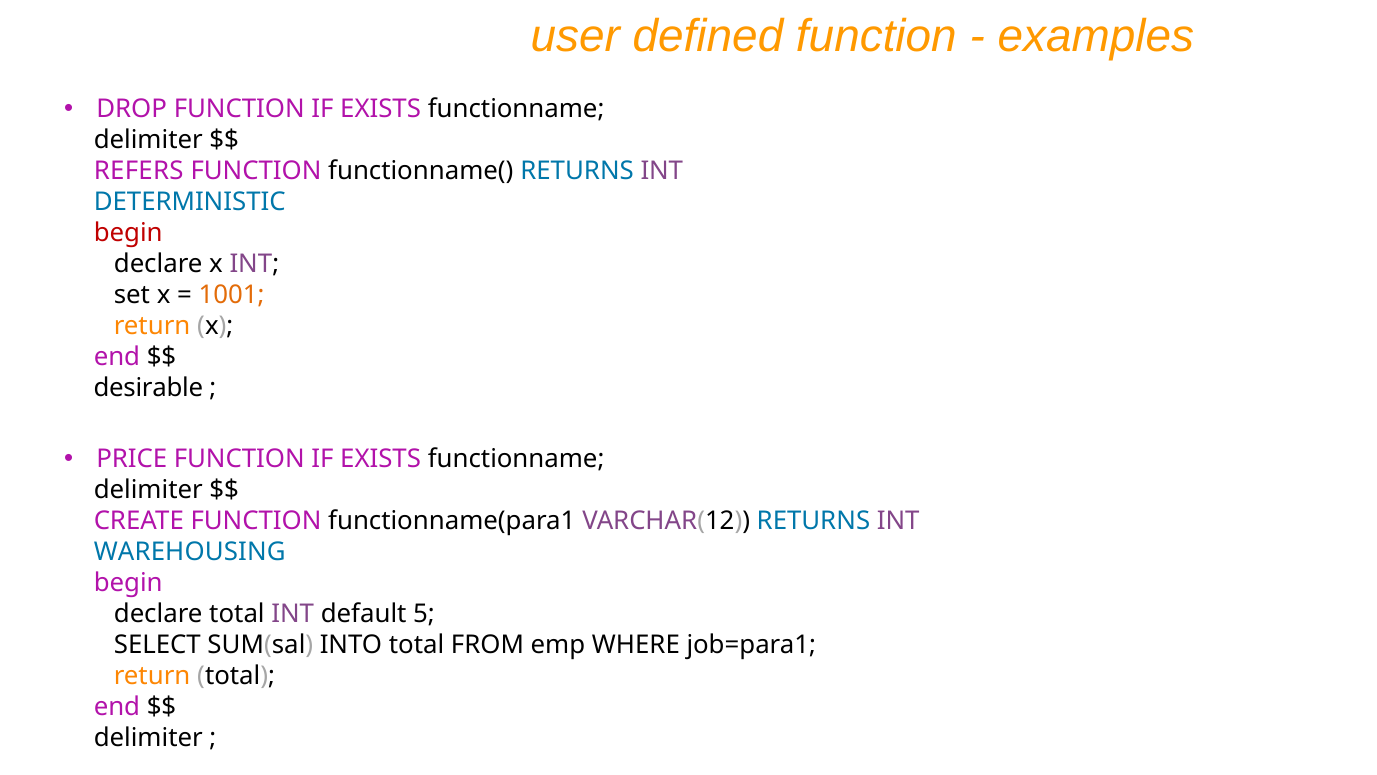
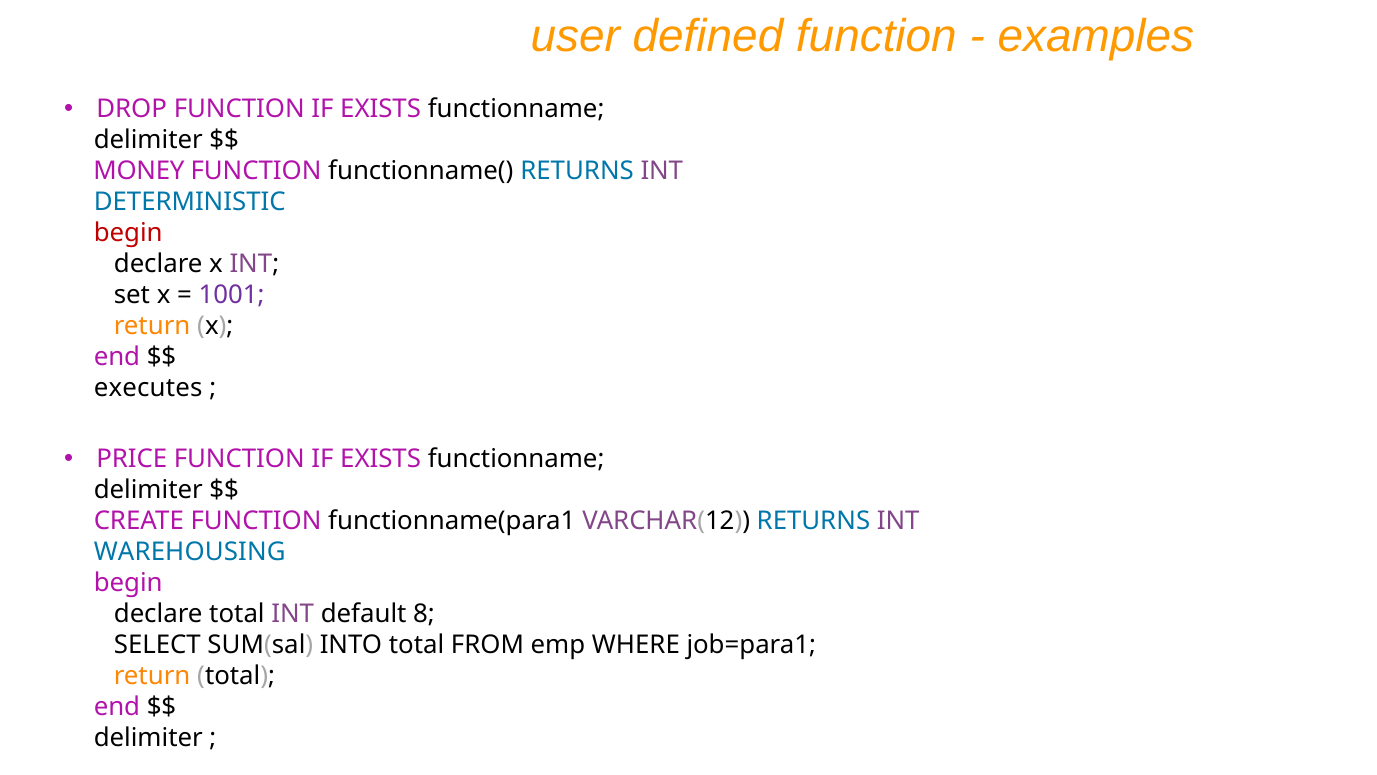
REFERS: REFERS -> MONEY (139, 171)
1001 colour: orange -> purple (232, 295)
desirable: desirable -> executes (148, 388)
5: 5 -> 8 (424, 614)
